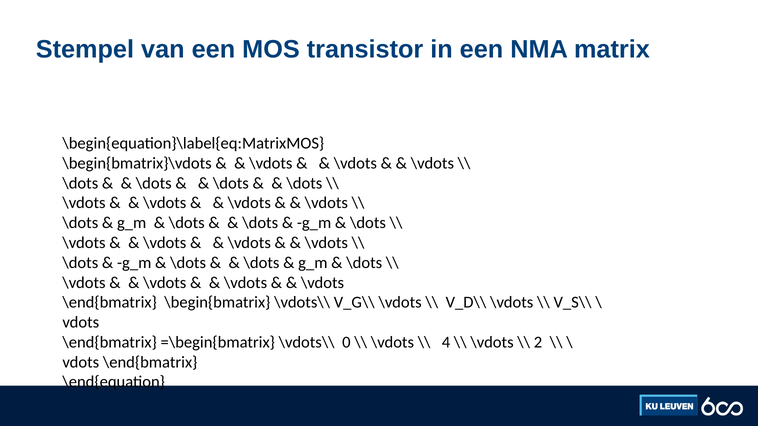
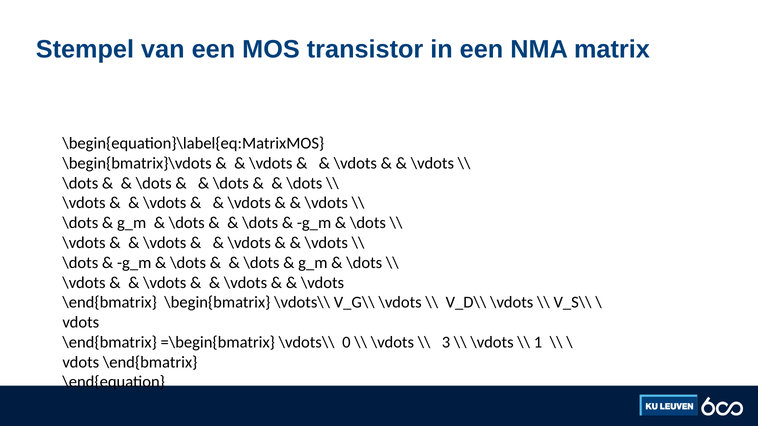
4: 4 -> 3 (446, 342)
2: 2 -> 1 (538, 342)
